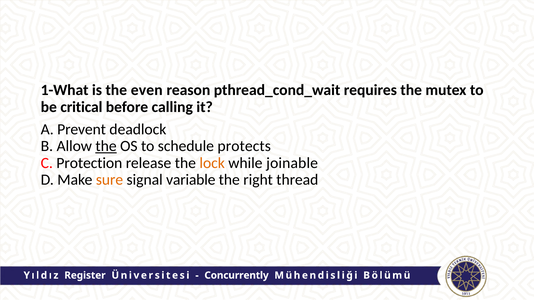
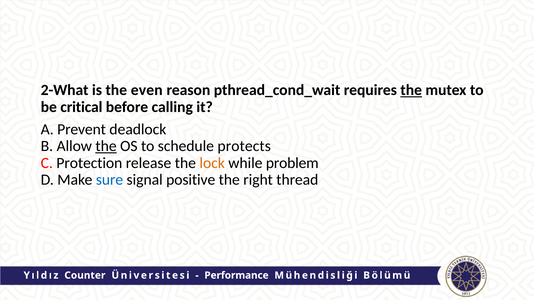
1-What: 1-What -> 2-What (65, 90)
the underline: none -> present (411, 90)
joinable: joinable -> problem (292, 163)
sure colour: orange -> blue (109, 180)
variable: variable -> positive (191, 180)
Register: Register -> Counter (85, 276)
Concurrently: Concurrently -> Performance (237, 276)
